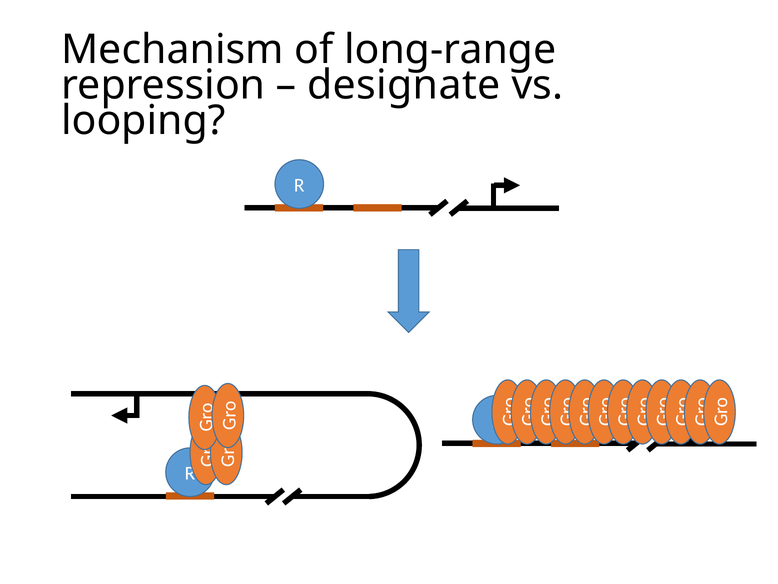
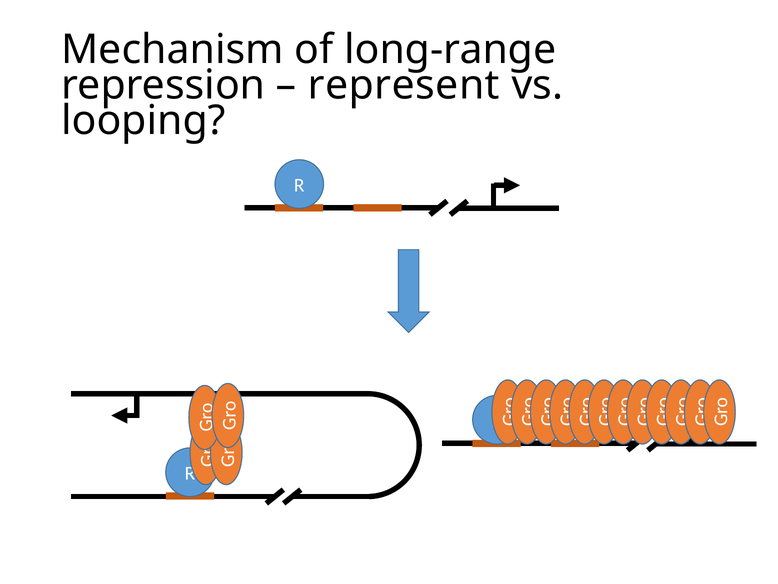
designate: designate -> represent (404, 85)
